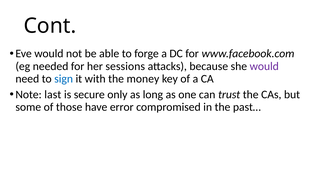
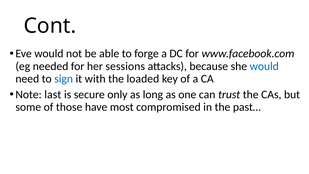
would colour: purple -> blue (264, 66)
money: money -> loaded (143, 79)
error: error -> most (122, 107)
